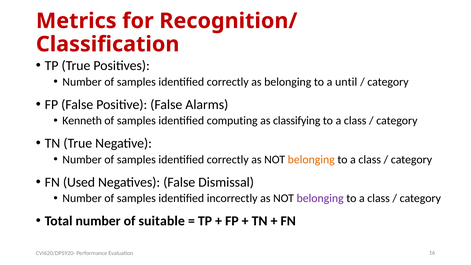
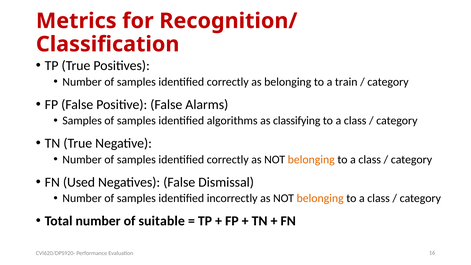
until: until -> train (346, 82)
Kenneth: Kenneth -> Samples (82, 121)
computing: computing -> algorithms (232, 121)
belonging colour: purple -> orange (320, 198)
